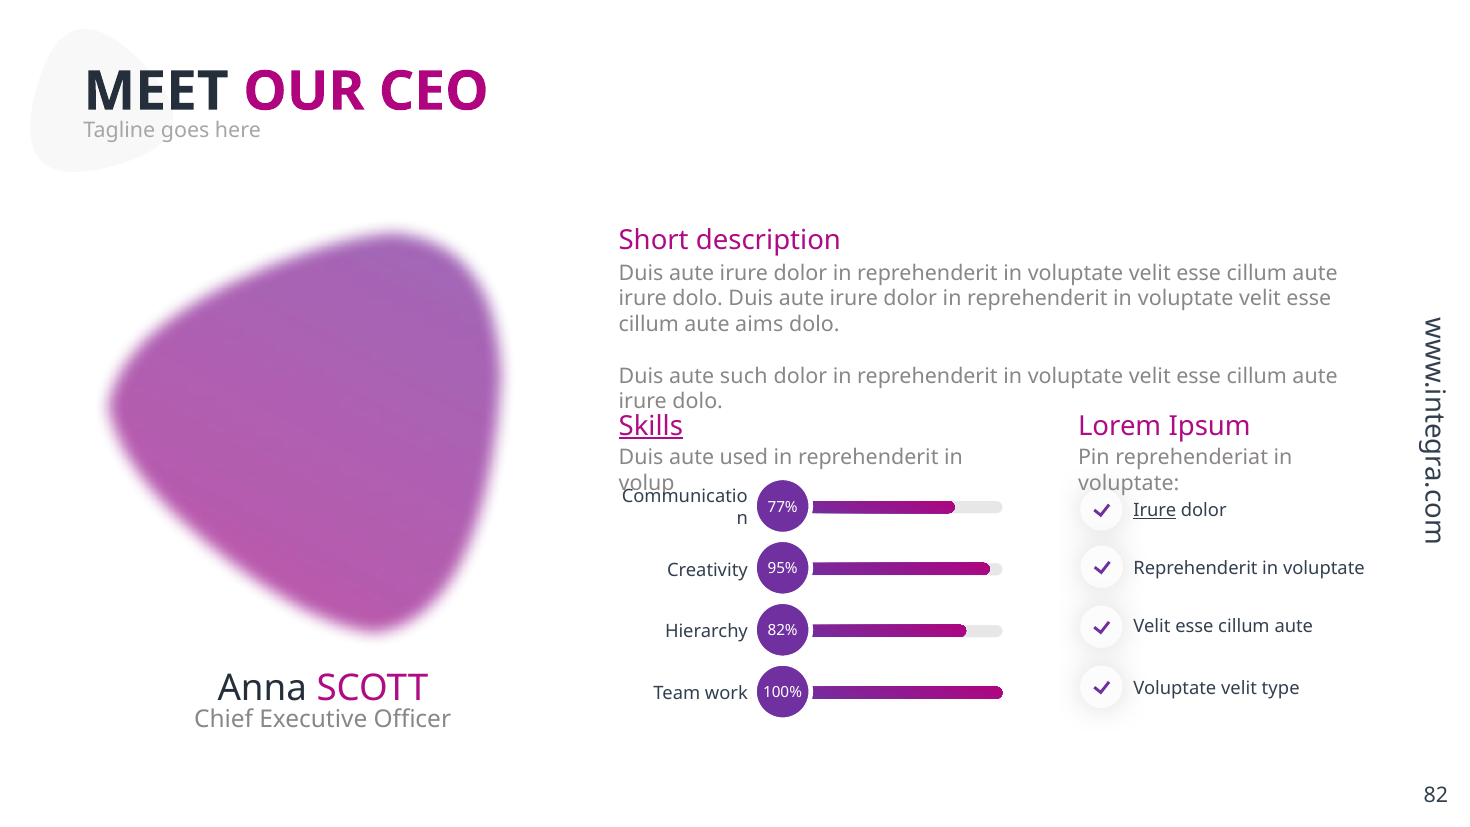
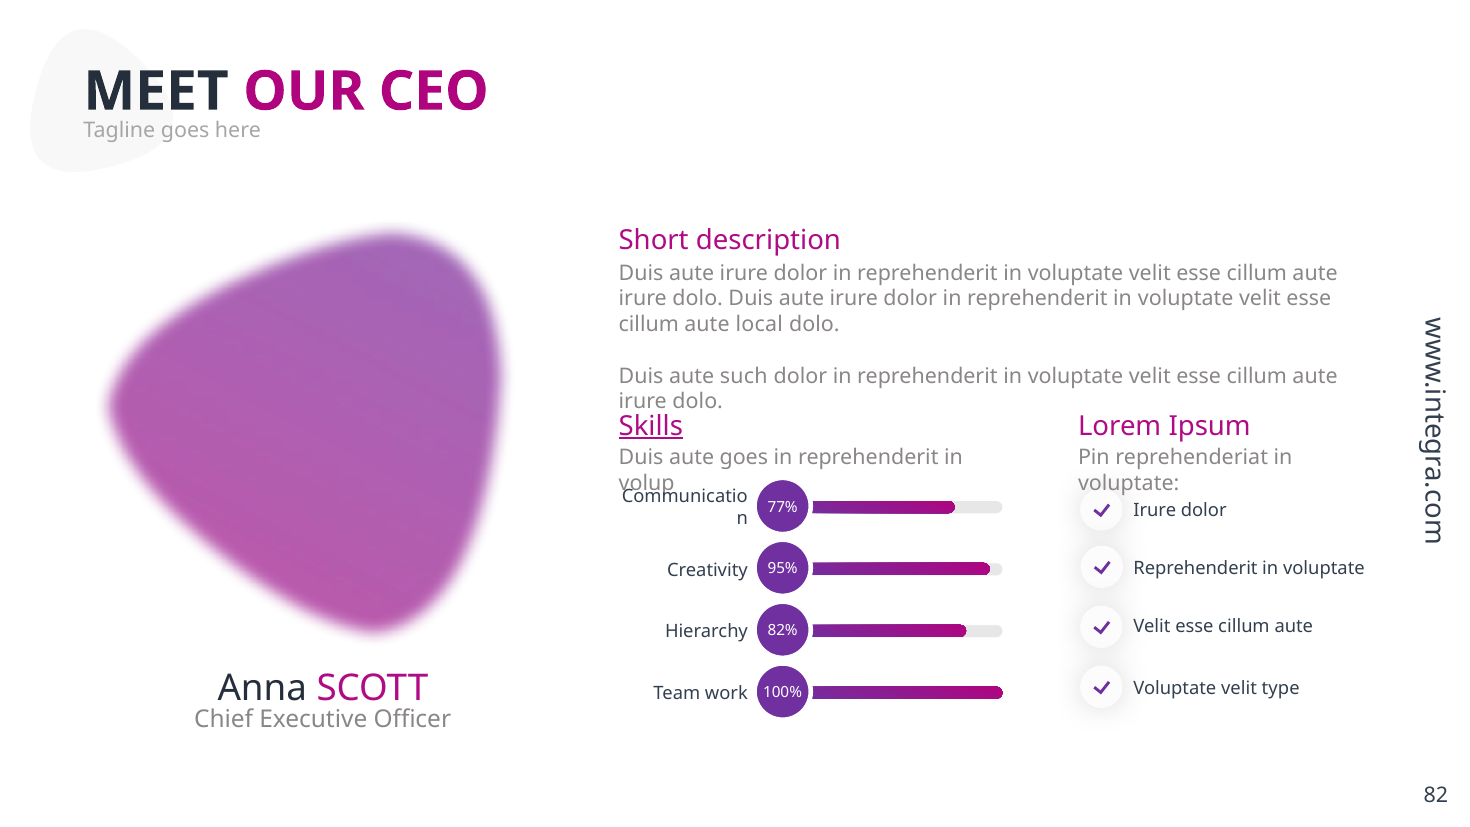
aims: aims -> local (759, 324)
aute used: used -> goes (744, 458)
Irure underline: present -> none (1155, 510)
